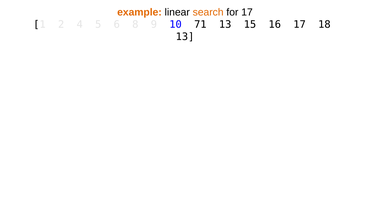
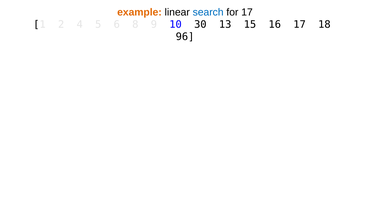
search colour: orange -> blue (208, 12)
71: 71 -> 30 (200, 25)
13: 13 -> 96 (185, 37)
